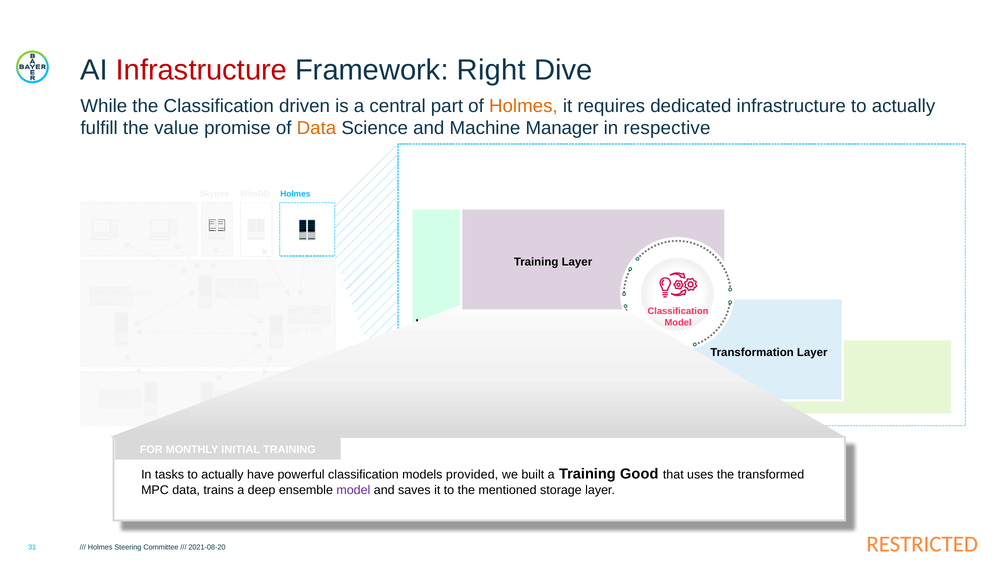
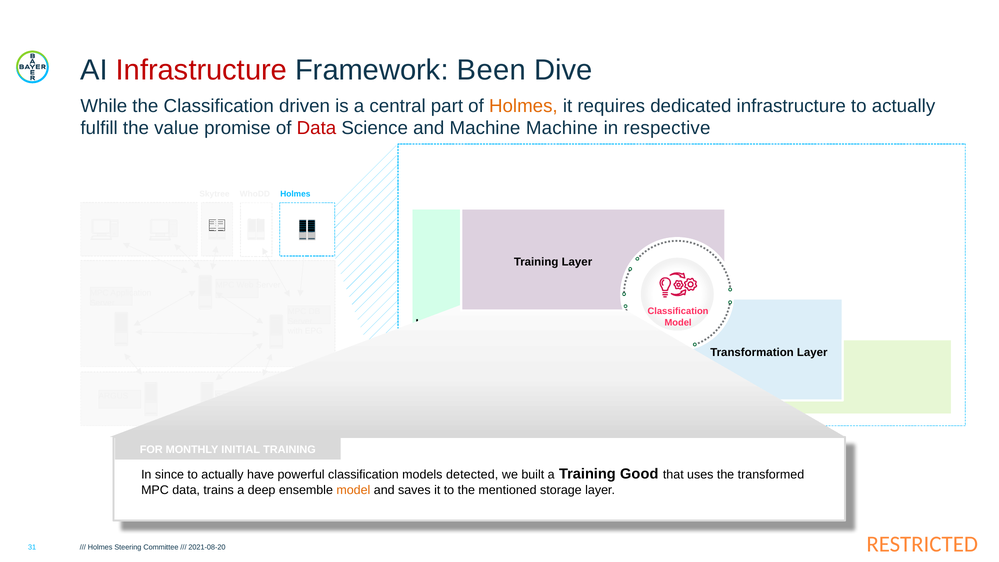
Right: Right -> Been (491, 70)
Data colour: orange -> red (316, 128)
Machine Manager: Manager -> Machine (562, 128)
tasks: tasks -> since (170, 475)
provided: provided -> detected (472, 475)
model colour: purple -> orange (353, 490)
